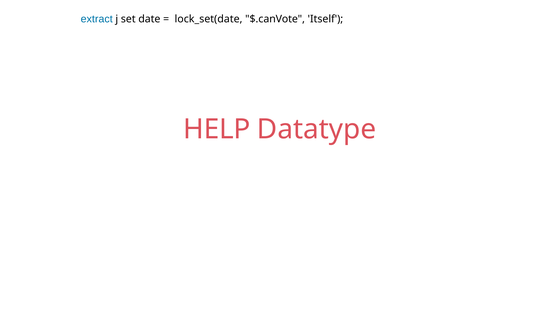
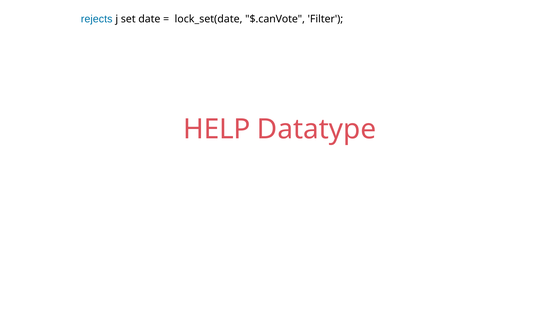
extract: extract -> rejects (97, 19)
Itself: Itself -> Filter (325, 19)
